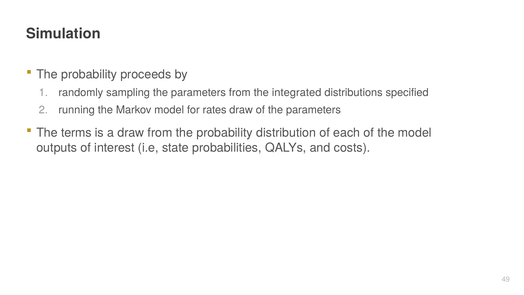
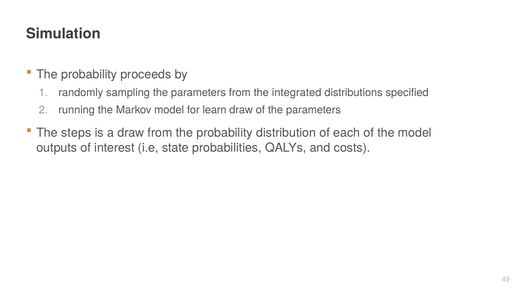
rates: rates -> learn (215, 110)
terms: terms -> steps (76, 133)
